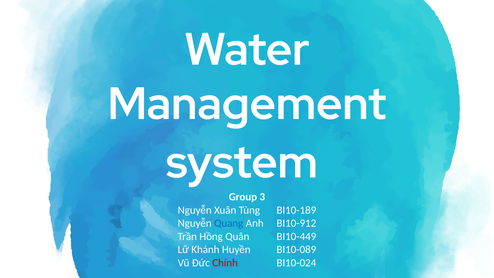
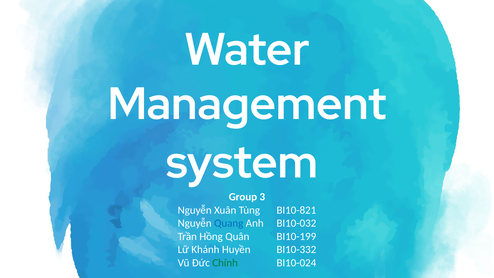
BI10-189: BI10-189 -> BI10-821 (296, 210)
BI10-912: BI10-912 -> BI10-032 (296, 223)
BI10-449: BI10-449 -> BI10-199 (296, 236)
BI10-089: BI10-089 -> BI10-332 (296, 250)
Chính colour: red -> green (225, 263)
